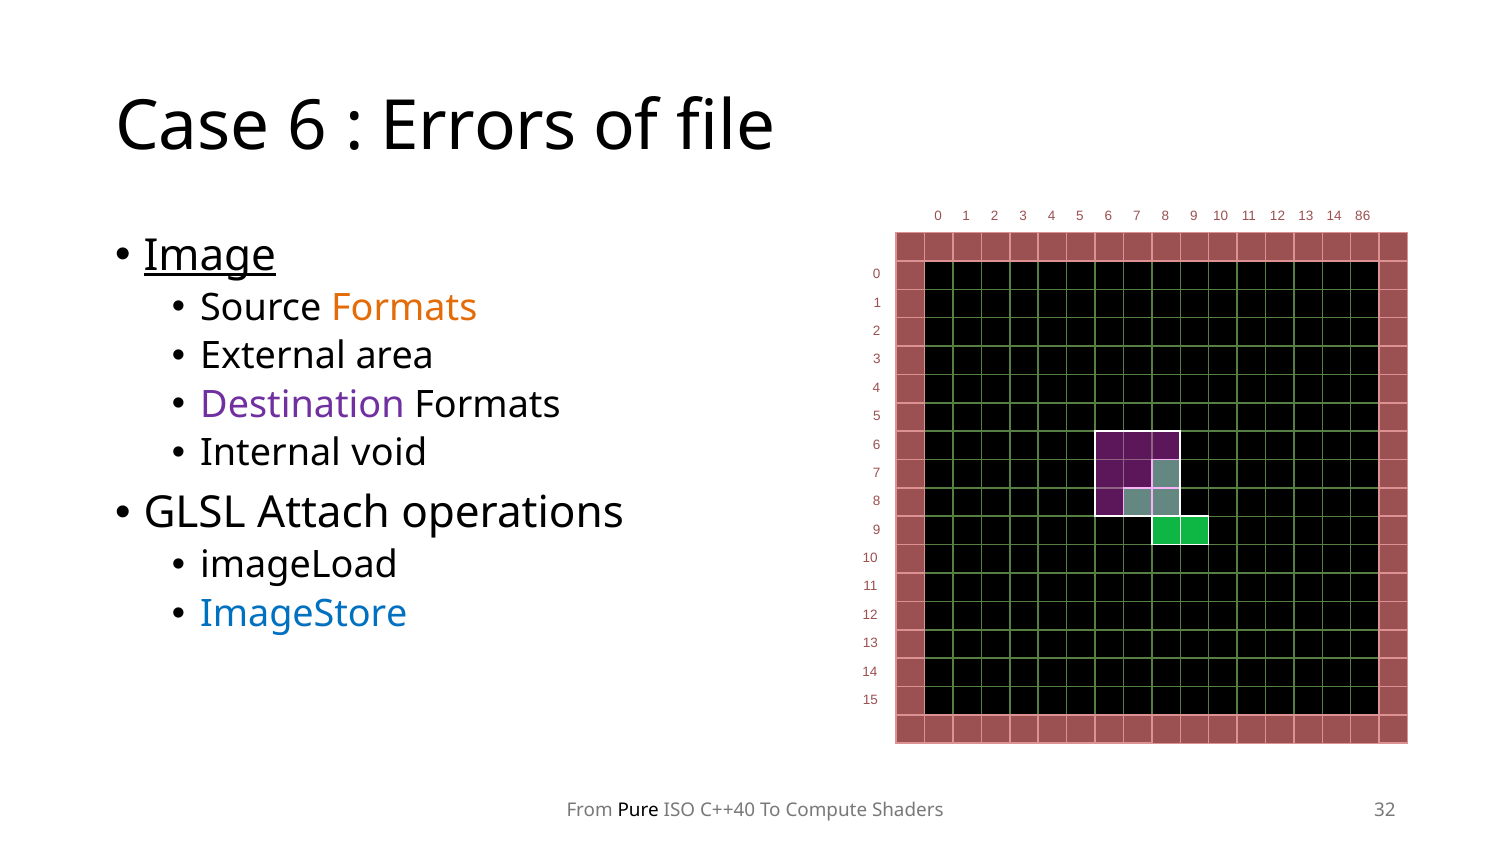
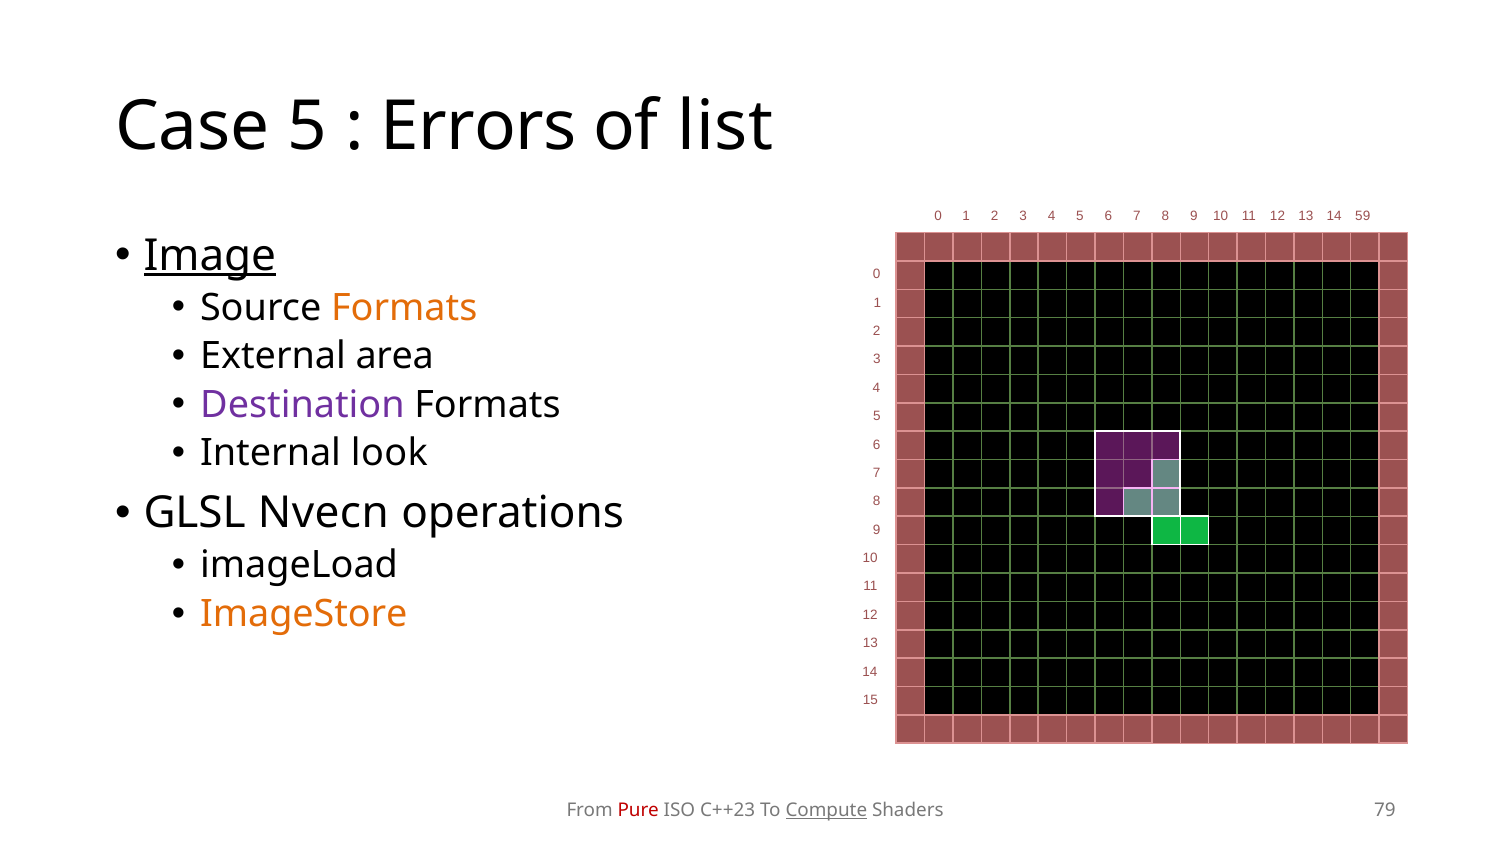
Case 6: 6 -> 5 (308, 127)
file: file -> list (726, 127)
86: 86 -> 59 (1363, 216)
void: void -> look (389, 453)
Attach: Attach -> Nvecn (323, 513)
ImageStore colour: blue -> orange (304, 614)
Pure colour: black -> red (638, 810)
C++40: C++40 -> C++23 (728, 810)
Compute underline: none -> present (826, 810)
32: 32 -> 79 (1385, 810)
